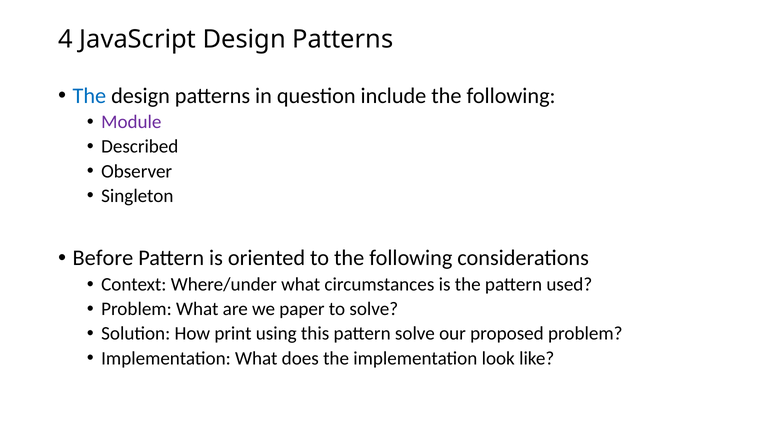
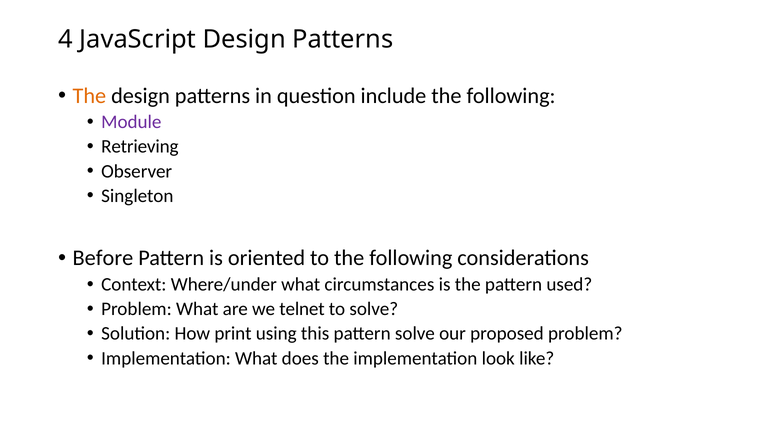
The colour: blue -> orange (89, 96)
Described: Described -> Retrieving (140, 147)
paper: paper -> telnet (302, 309)
